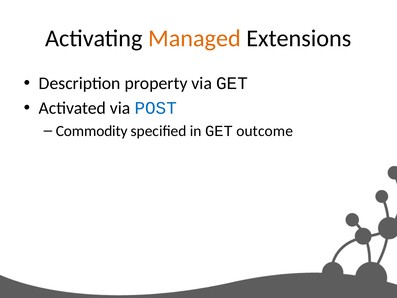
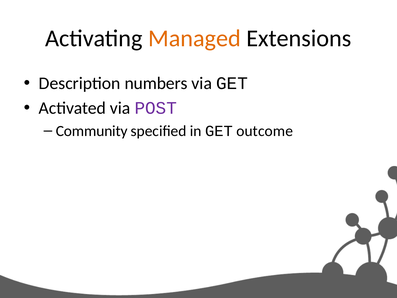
property: property -> numbers (156, 83)
POST colour: blue -> purple (156, 108)
Commodity: Commodity -> Community (92, 131)
